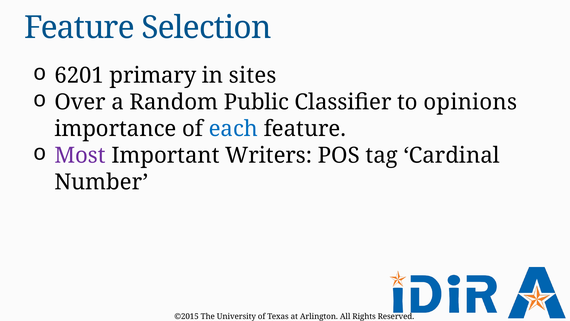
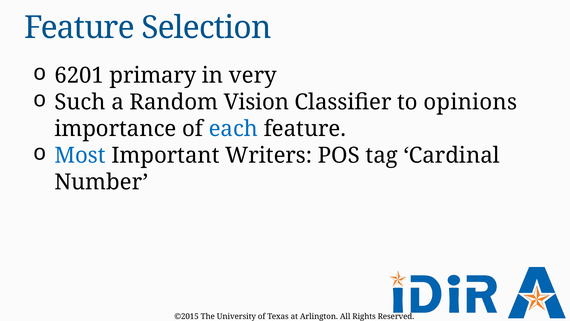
sites: sites -> very (253, 76)
Over: Over -> Such (80, 102)
Public: Public -> Vision (256, 102)
Most colour: purple -> blue (80, 155)
